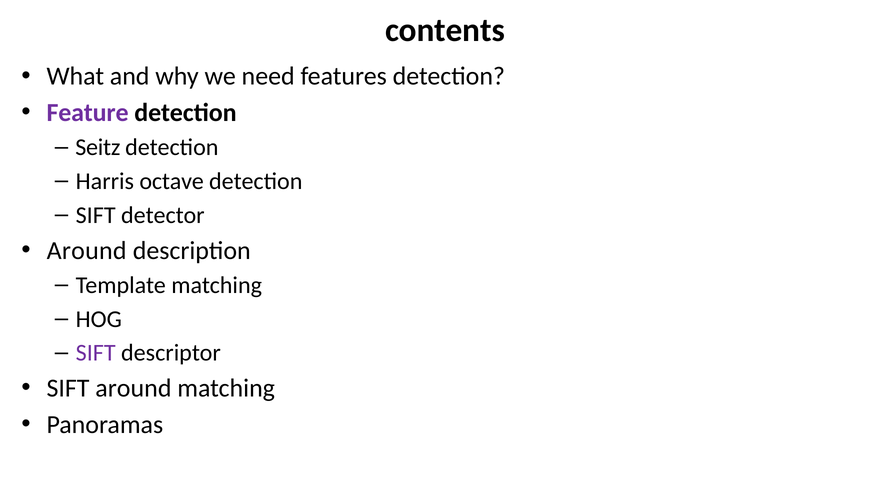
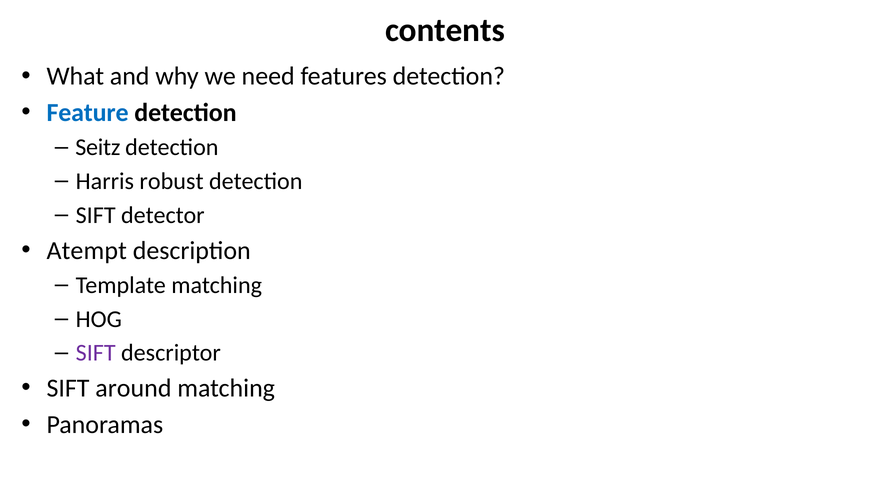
Feature colour: purple -> blue (88, 113)
octave: octave -> robust (172, 181)
Around: Around -> Atempt (87, 250)
